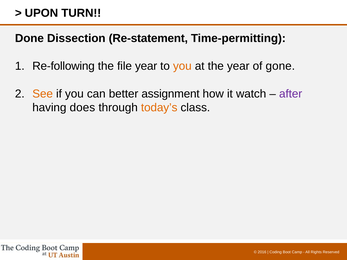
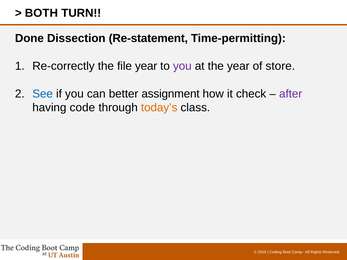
UPON: UPON -> BOTH (41, 13)
Re-following: Re-following -> Re-correctly (63, 66)
you colour: orange -> purple (182, 66)
gone: gone -> store (280, 66)
See colour: orange -> blue (43, 94)
watch: watch -> check (251, 94)
does: does -> code (82, 108)
